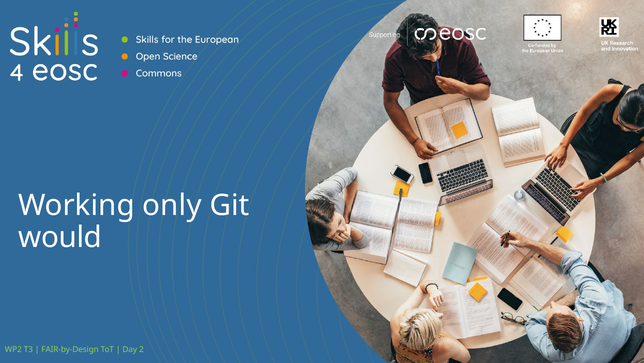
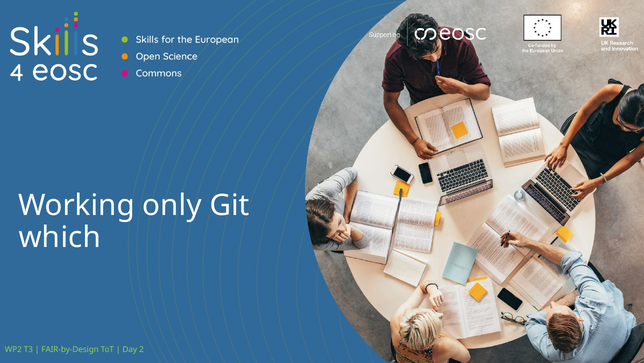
would: would -> which (60, 237)
